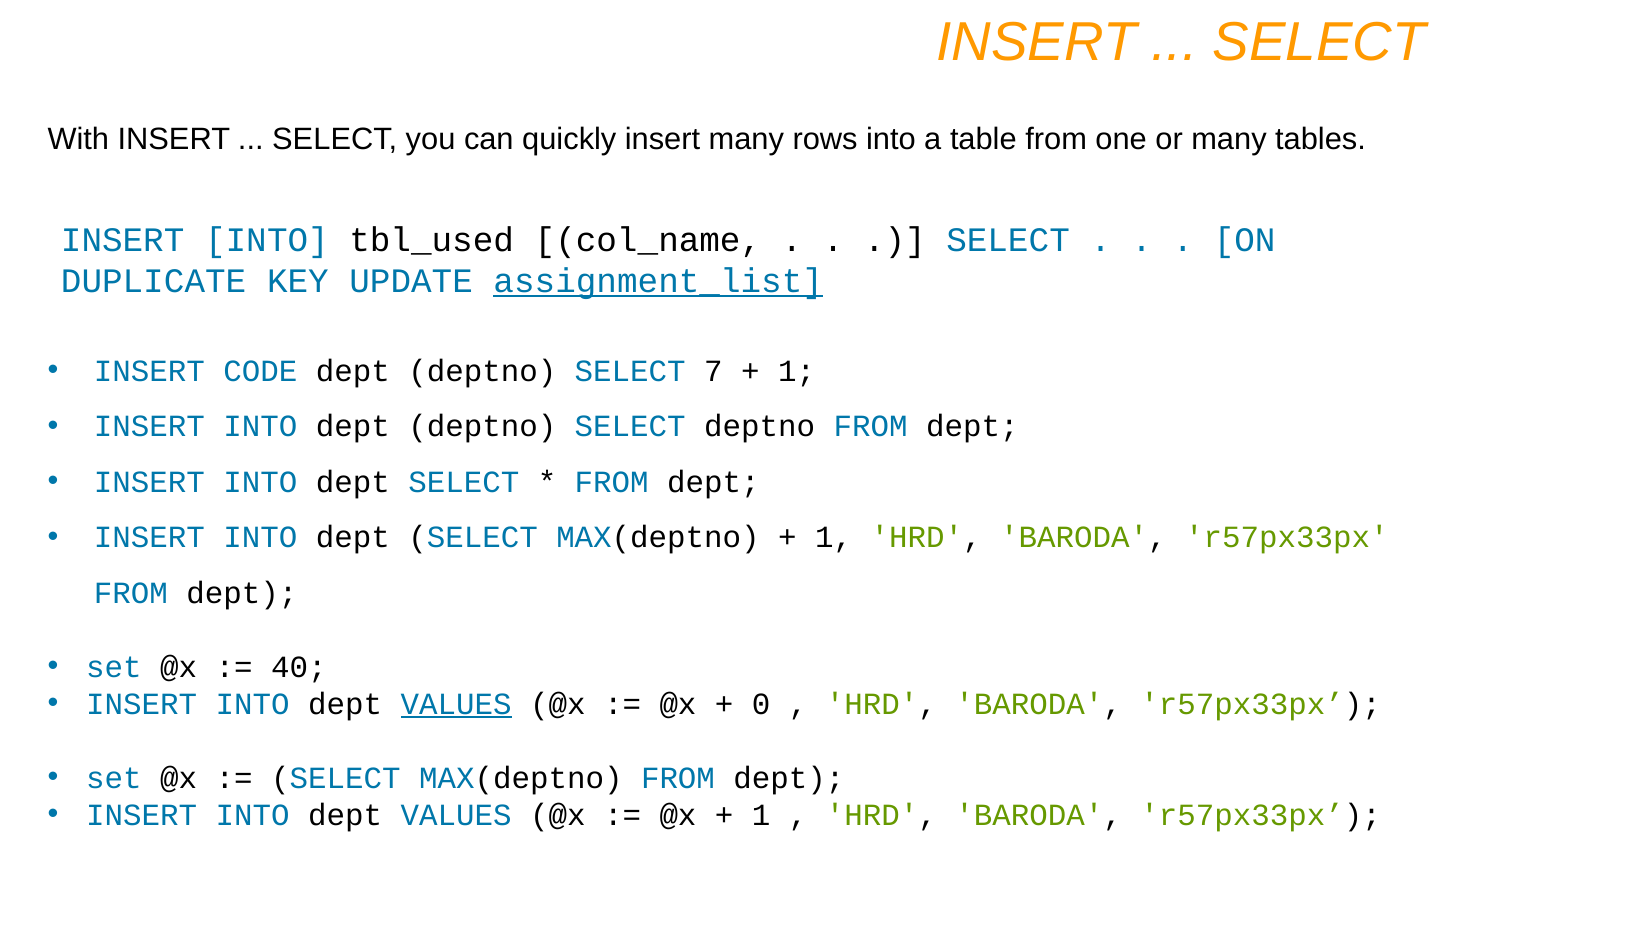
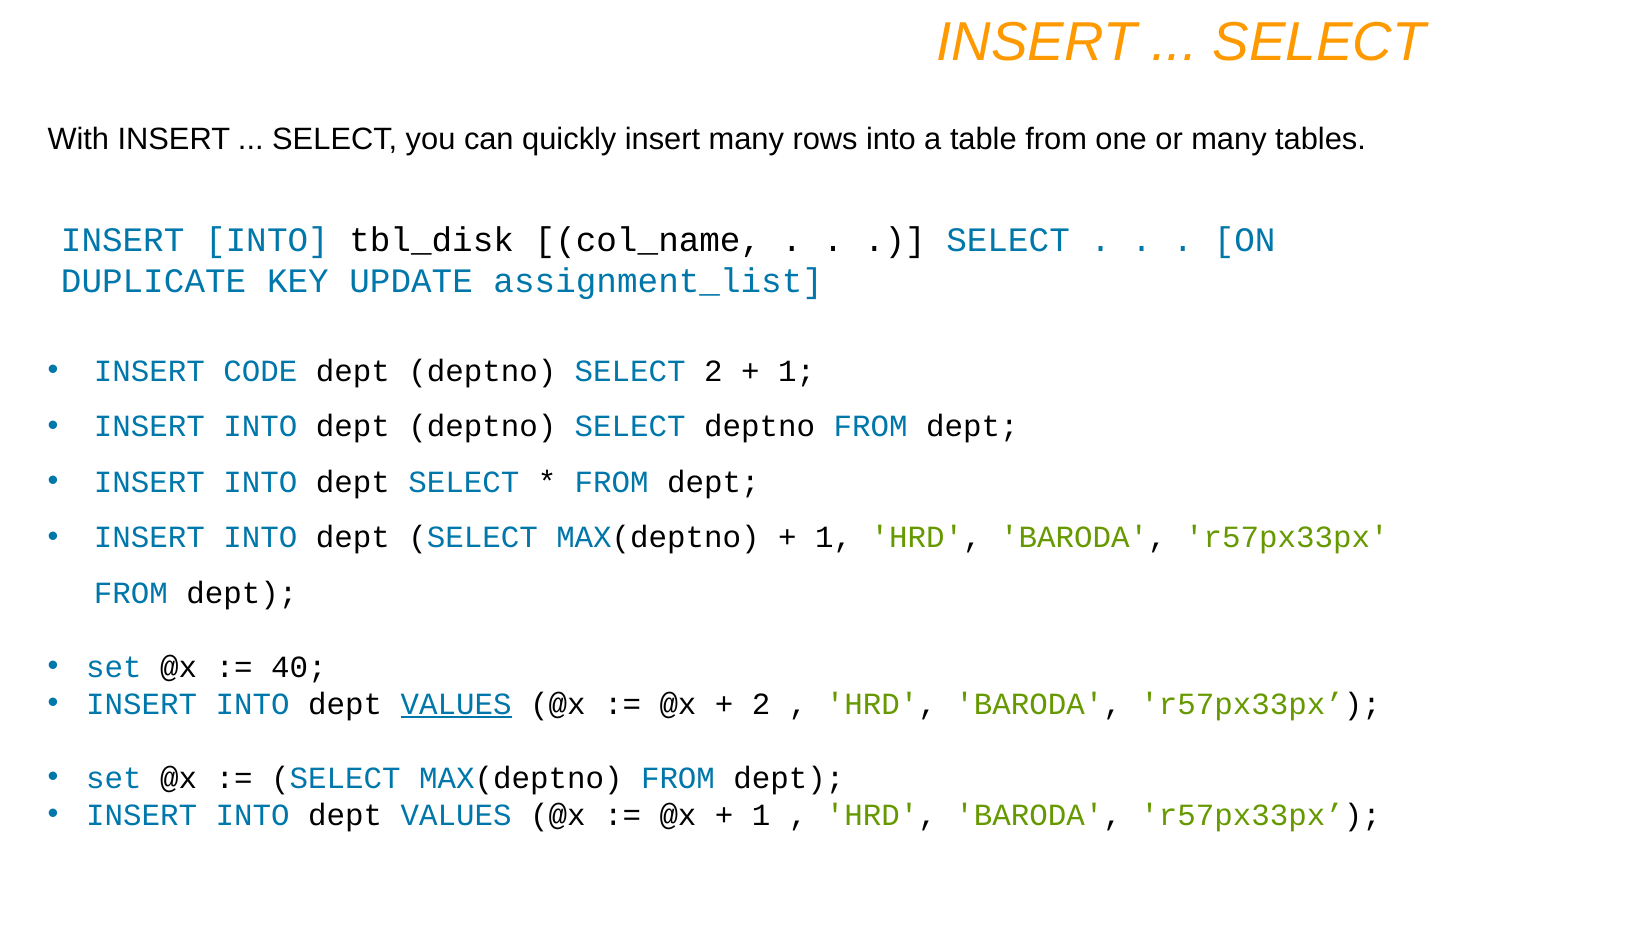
tbl_used: tbl_used -> tbl_disk (432, 240)
assignment_list underline: present -> none (658, 281)
SELECT 7: 7 -> 2 (713, 371)
0: 0 -> 2 (761, 704)
